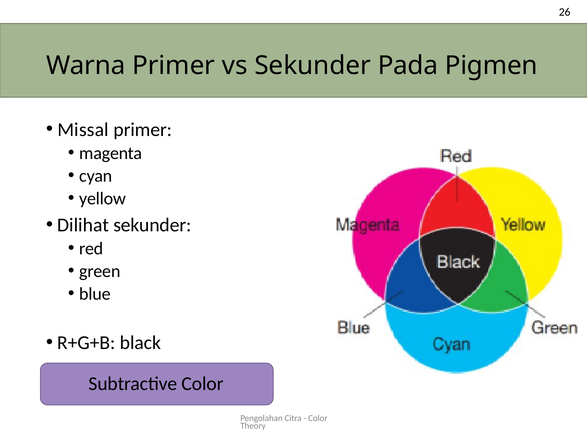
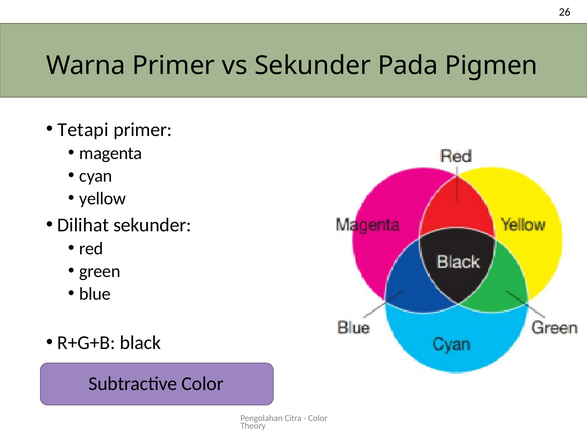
Missal: Missal -> Tetapi (83, 130)
